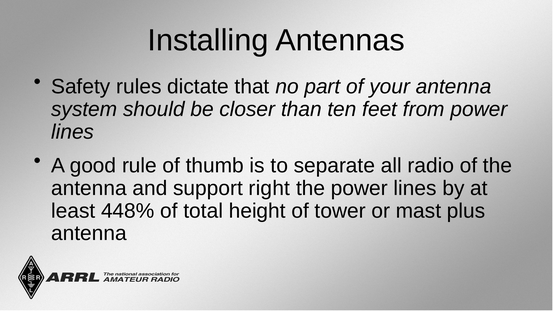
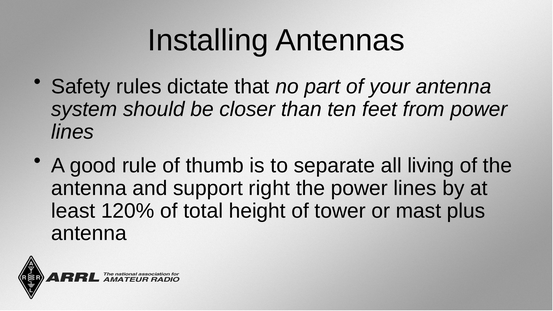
radio: radio -> living (431, 166)
448%: 448% -> 120% (128, 211)
